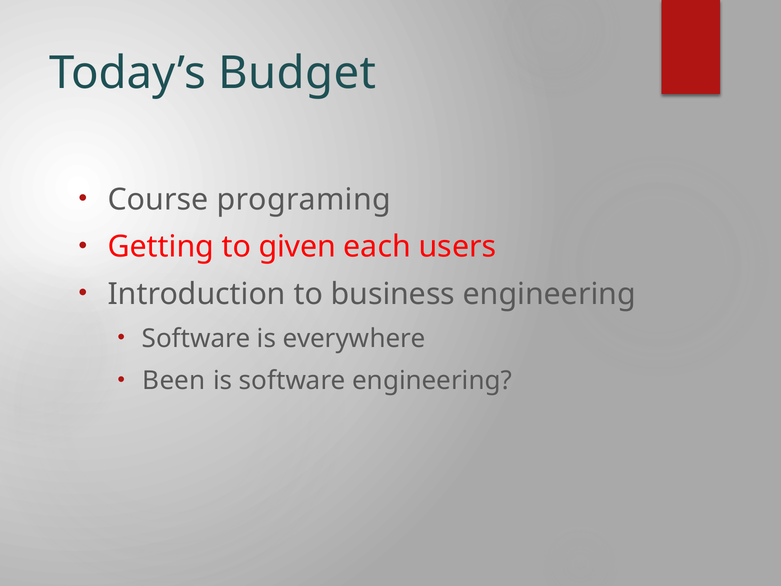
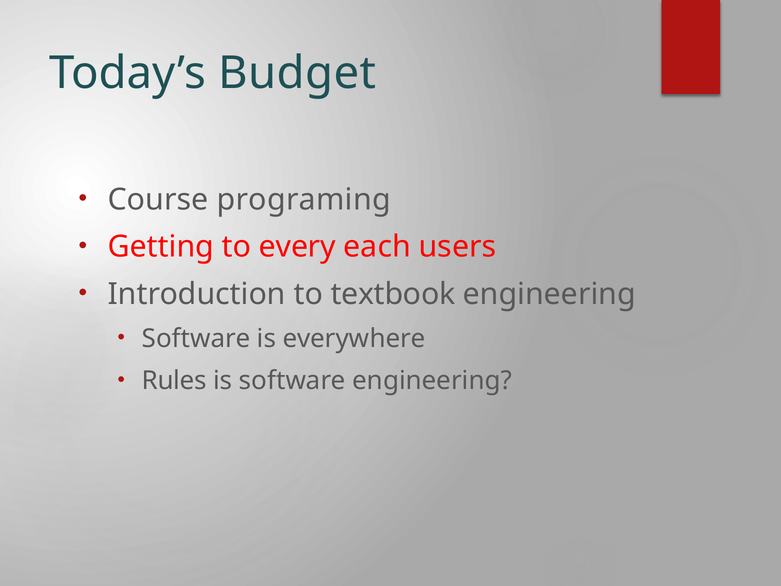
given: given -> every (297, 247)
business: business -> textbook (393, 294)
Been: Been -> Rules (174, 380)
